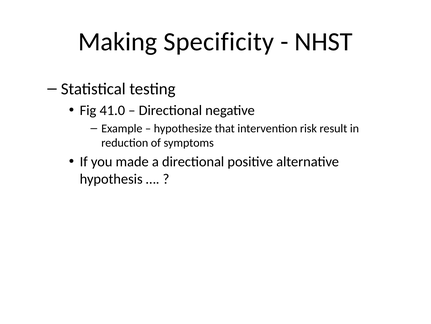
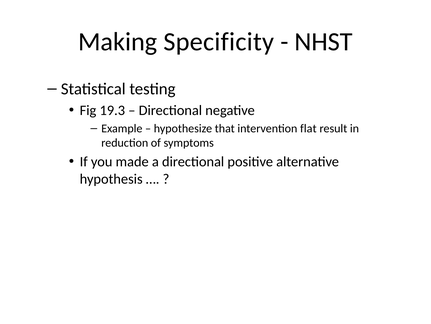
41.0: 41.0 -> 19.3 (112, 110)
risk: risk -> flat (308, 128)
